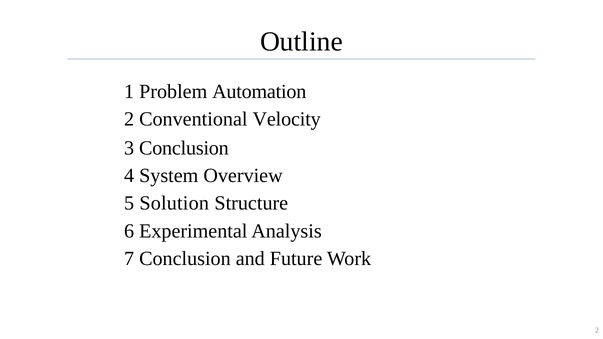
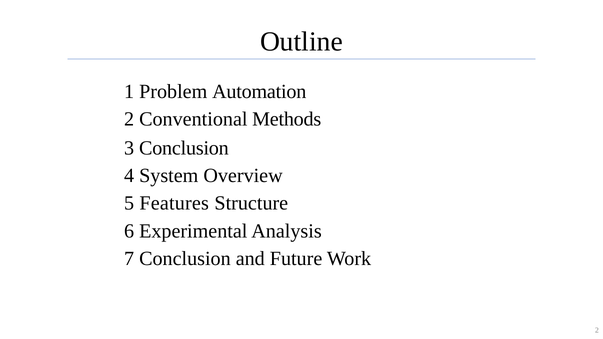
Velocity: Velocity -> Methods (287, 119)
Solution: Solution -> Features (174, 203)
